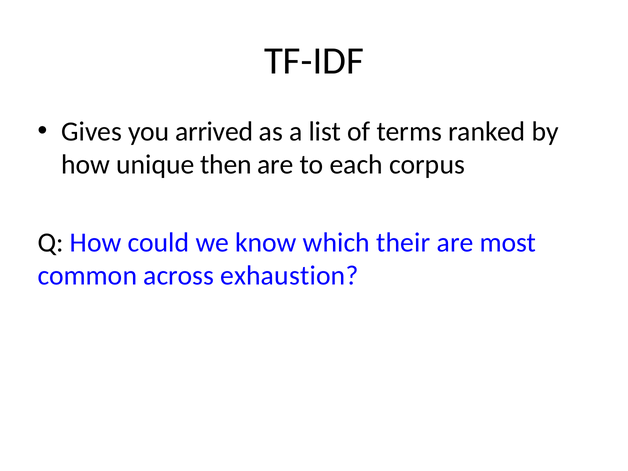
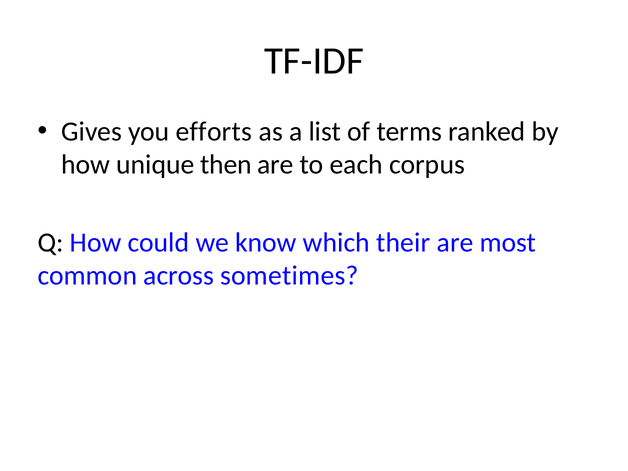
arrived: arrived -> efforts (214, 132)
exhaustion: exhaustion -> sometimes (289, 276)
